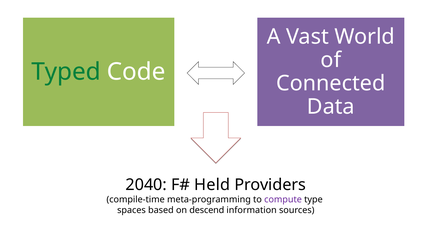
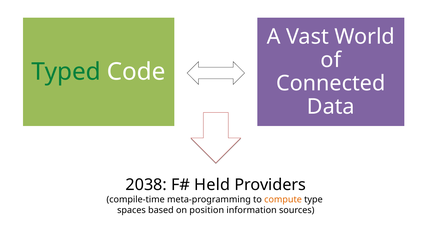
2040: 2040 -> 2038 (146, 185)
compute colour: purple -> orange (283, 199)
descend: descend -> position (207, 210)
